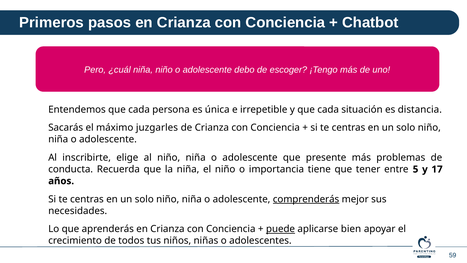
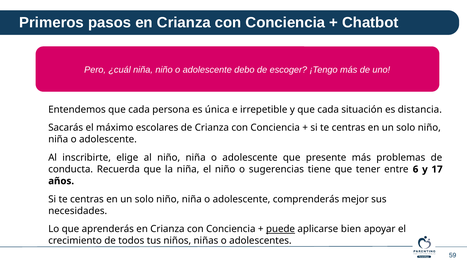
juzgarles: juzgarles -> escolares (157, 128)
importancia: importancia -> sugerencias (276, 169)
5: 5 -> 6 (416, 169)
comprenderás underline: present -> none (306, 199)
